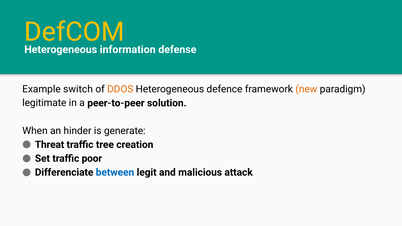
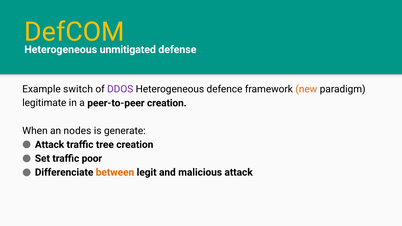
information: information -> unmitigated (128, 50)
DDOS colour: orange -> purple (120, 89)
peer-to-peer solution: solution -> creation (167, 103)
hinder: hinder -> nodes (77, 131)
Threat: Threat -> Attack (50, 145)
between colour: blue -> orange (115, 172)
